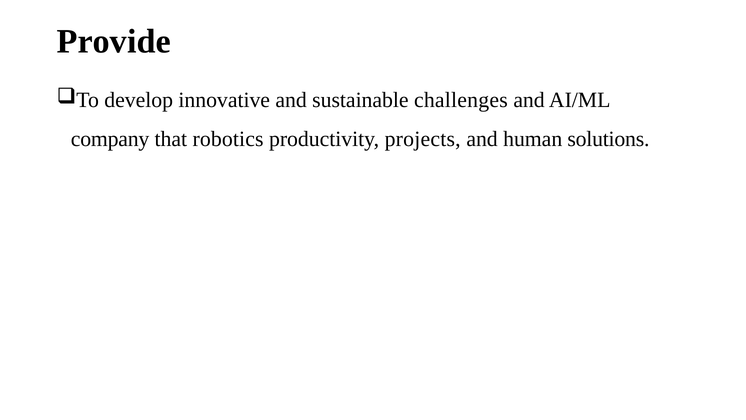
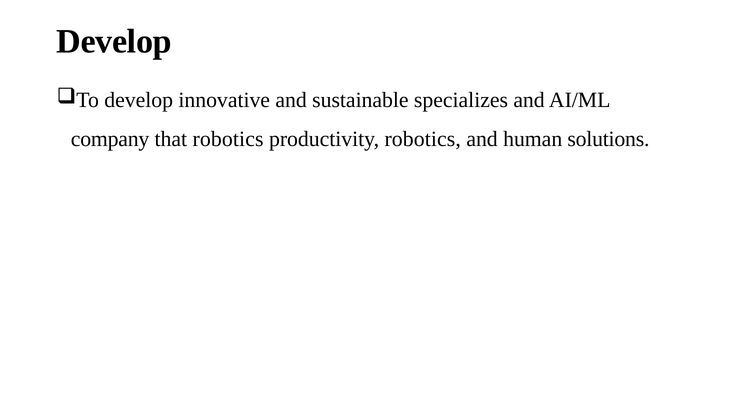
Provide: Provide -> Develop (114, 41)
challenges: challenges -> specializes (461, 100)
productivity projects: projects -> robotics (423, 139)
